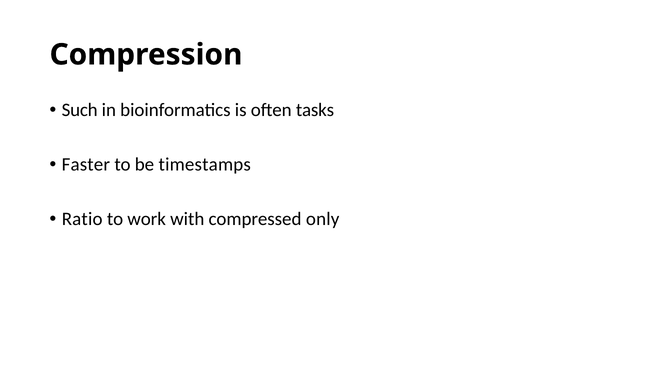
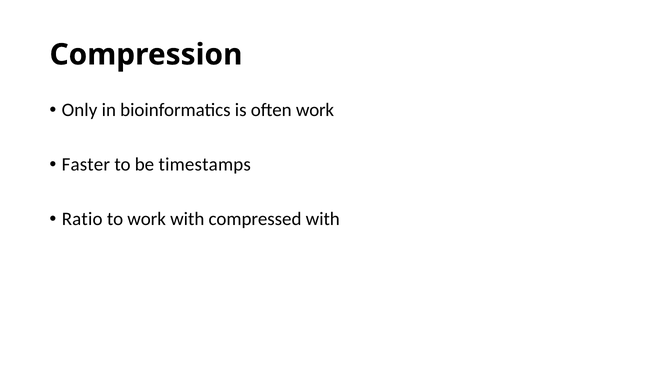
Such: Such -> Only (80, 110)
often tasks: tasks -> work (315, 110)
compressed only: only -> with (323, 219)
